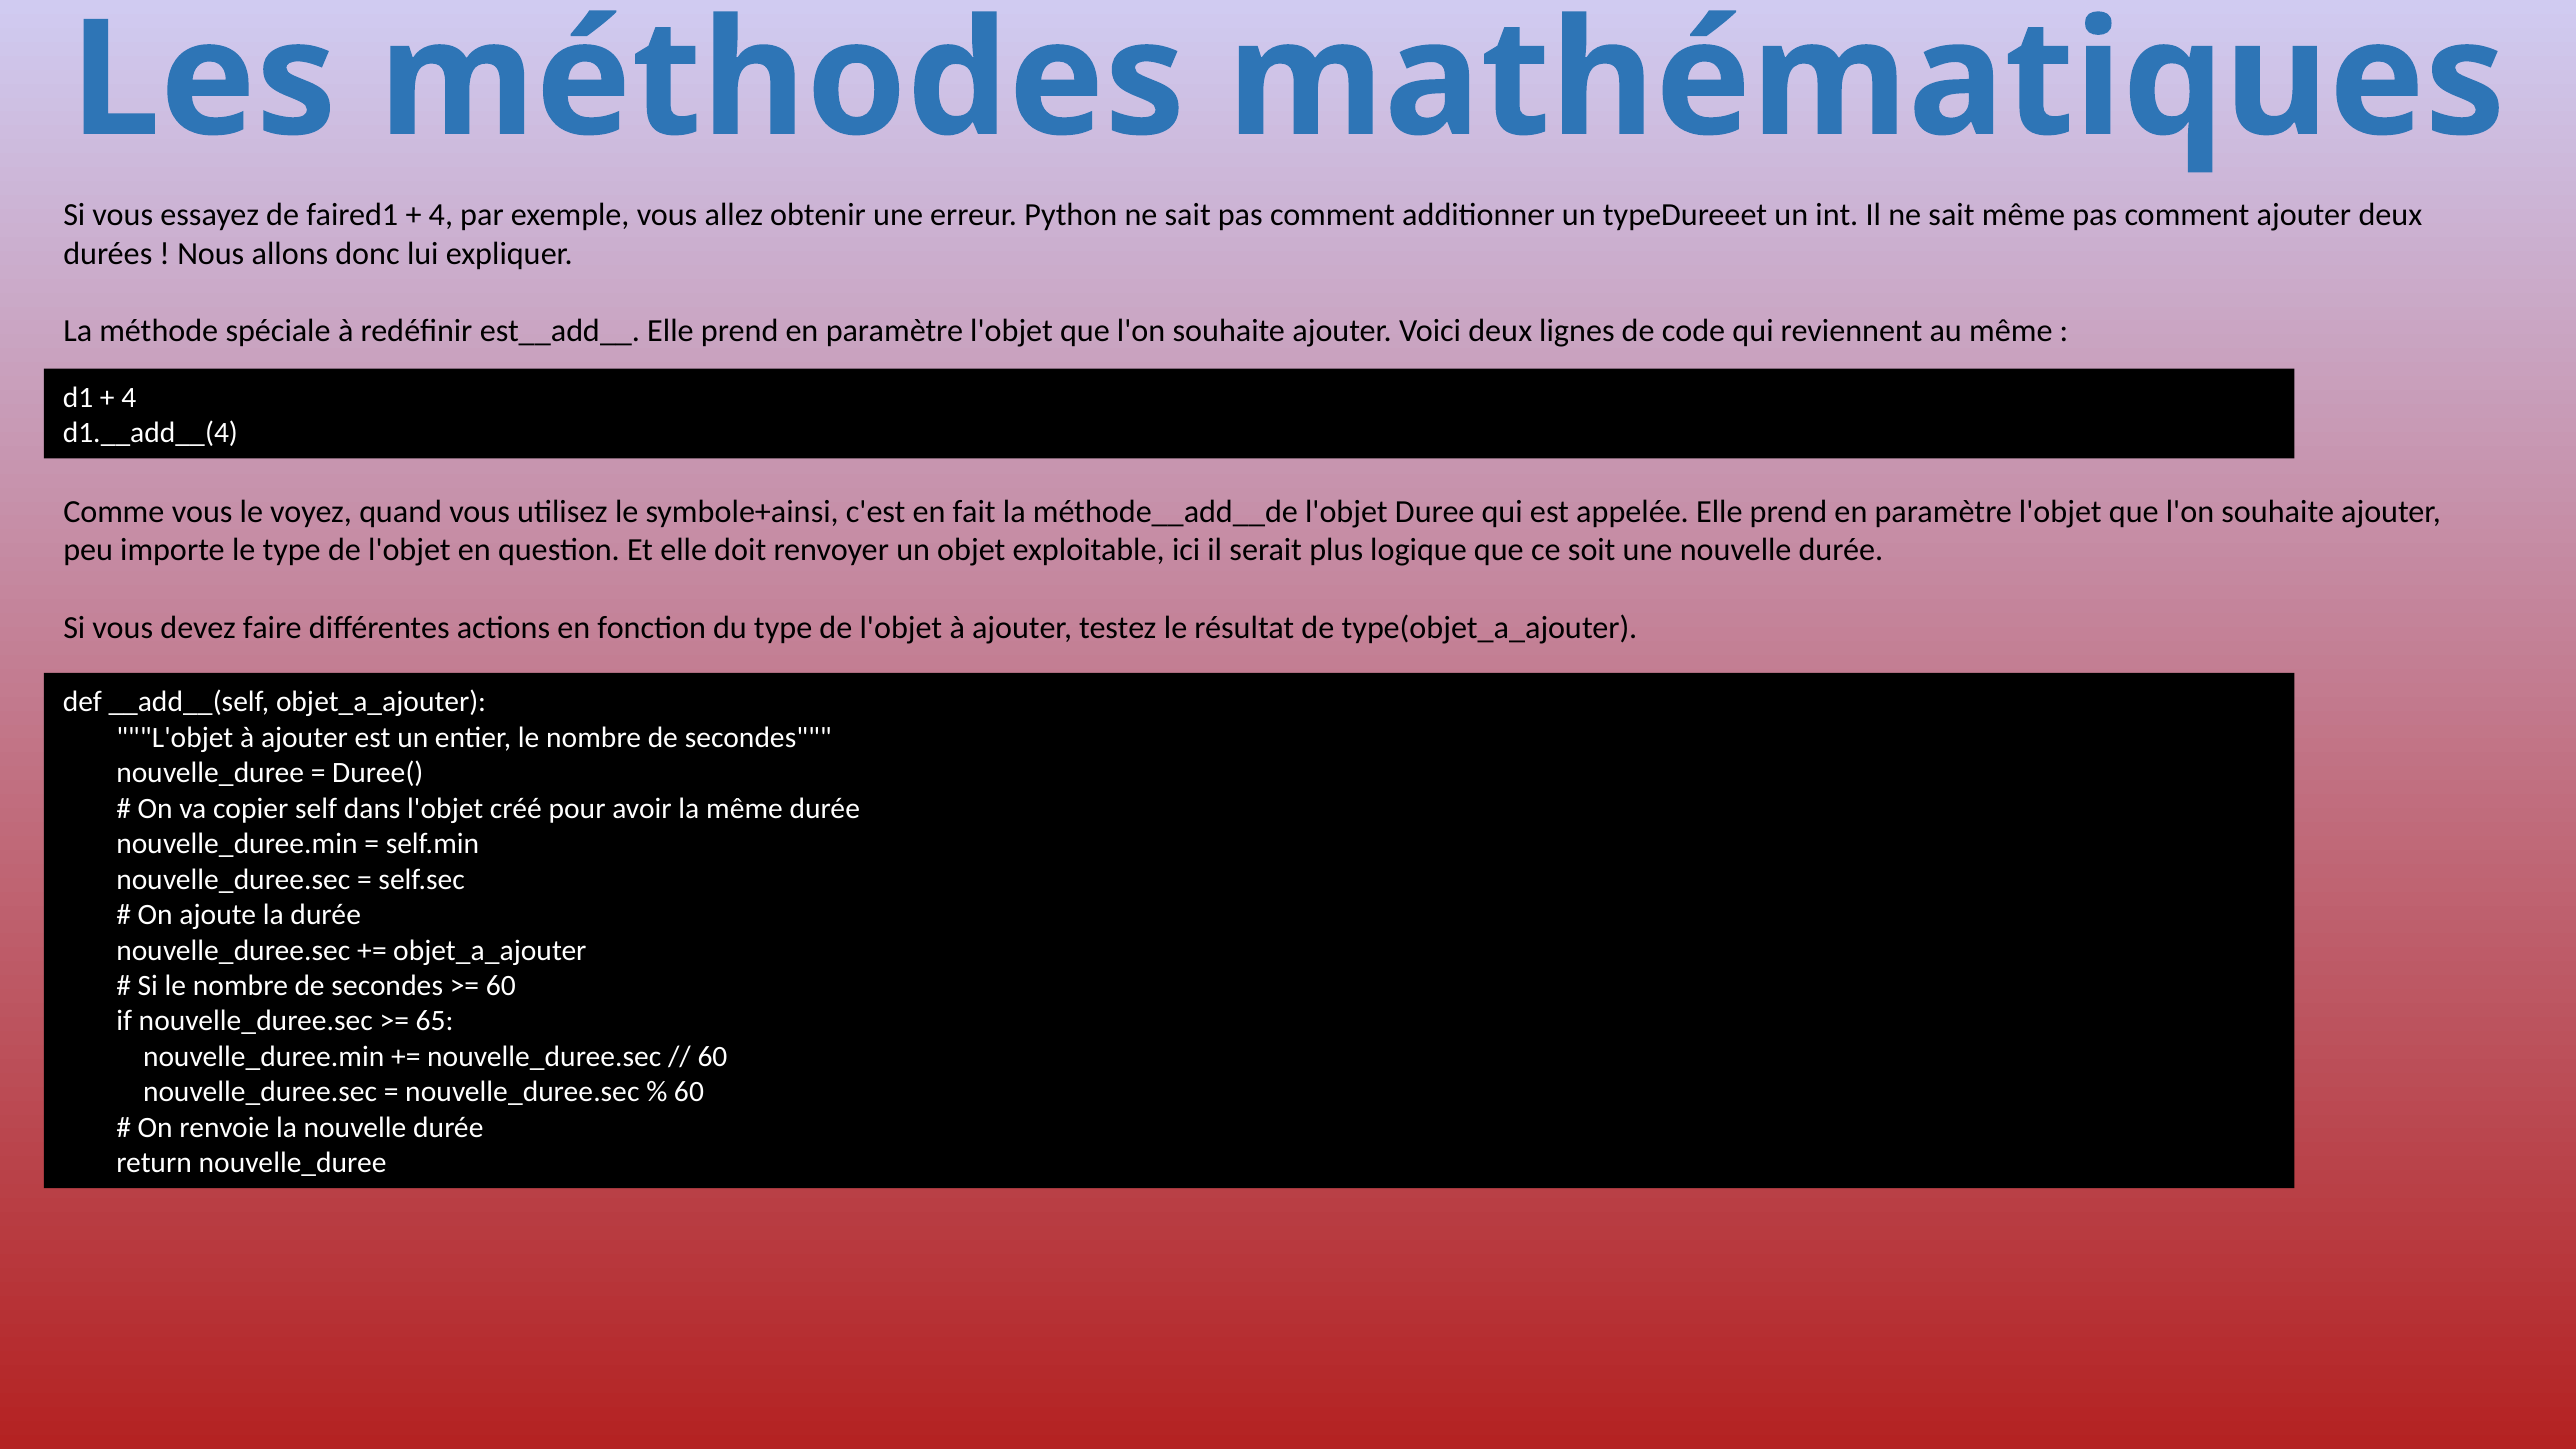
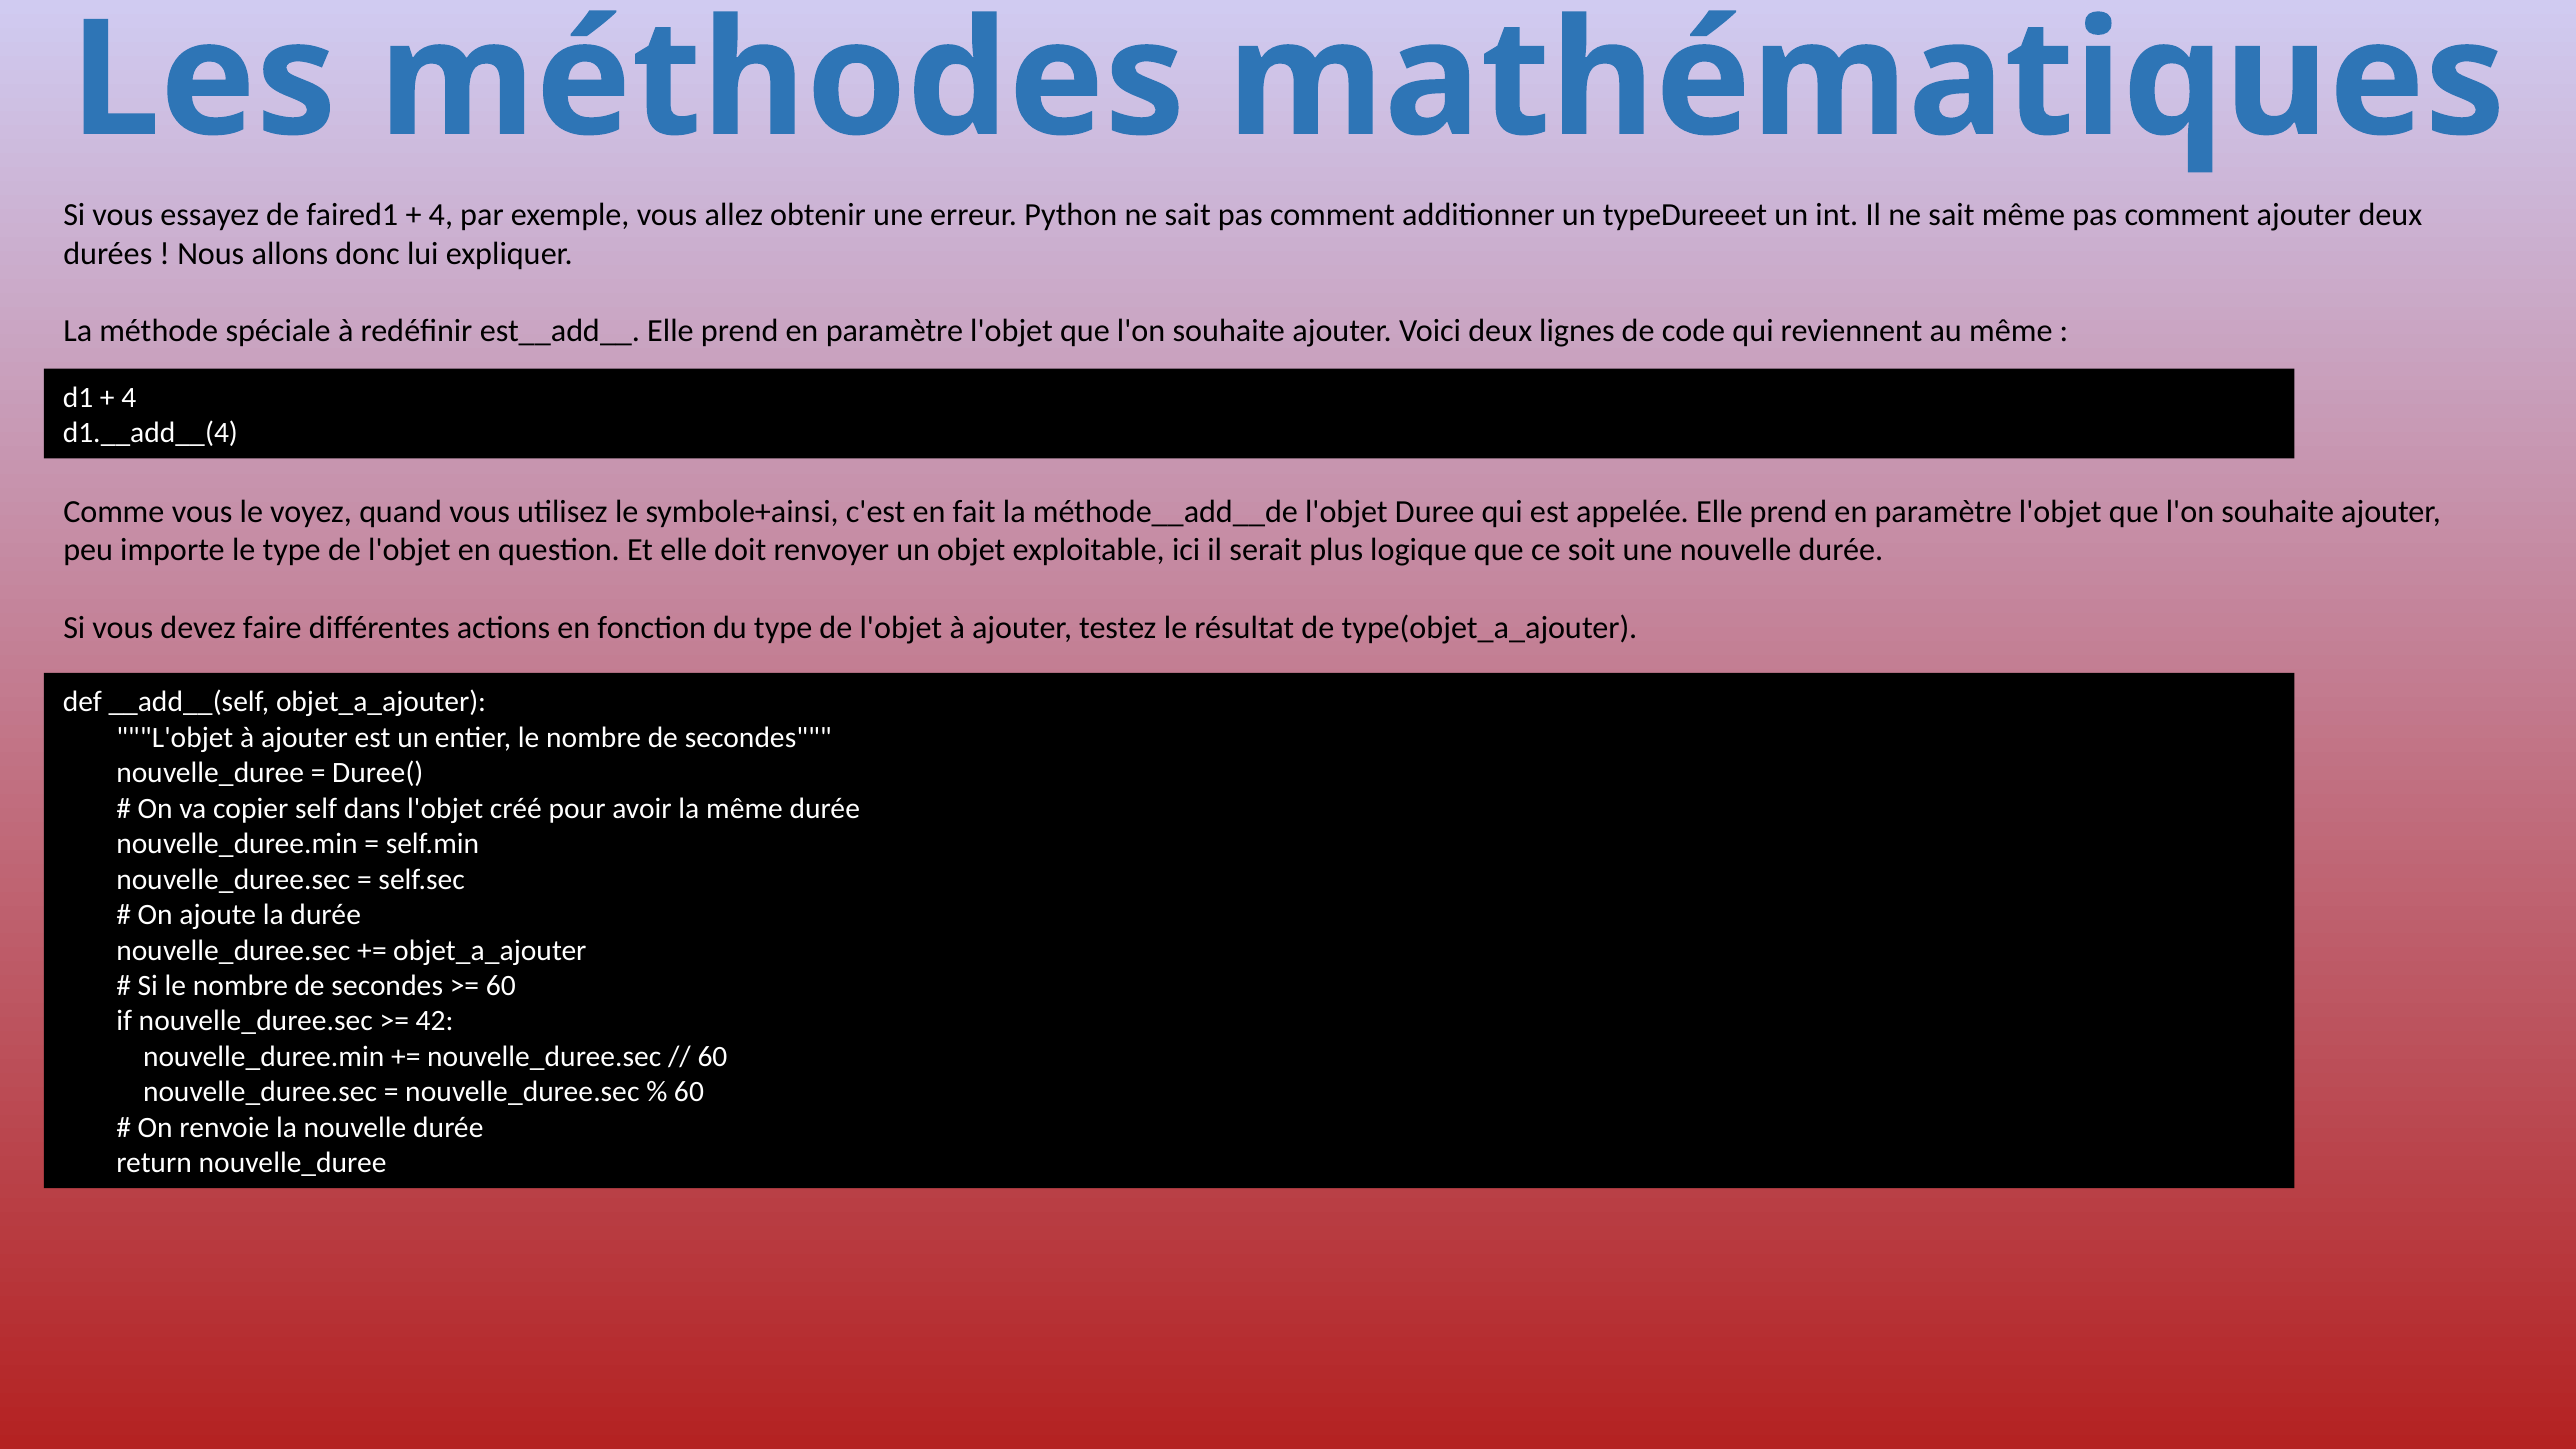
65: 65 -> 42 (435, 1021)
